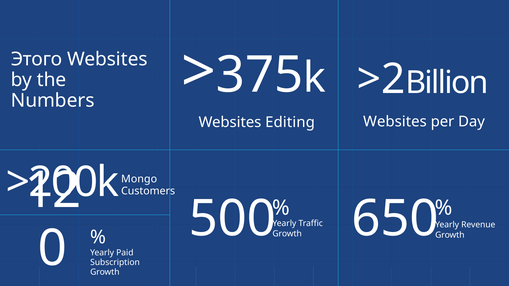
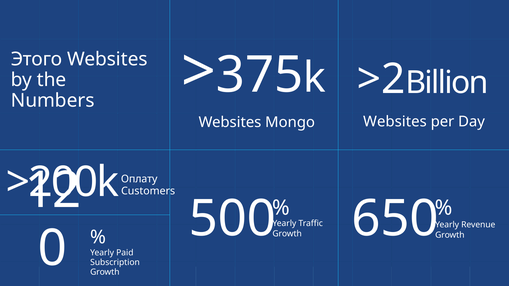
Editing: Editing -> Mongo (290, 123)
Mongo: Mongo -> Оплату (139, 179)
